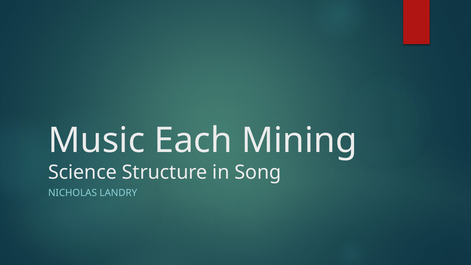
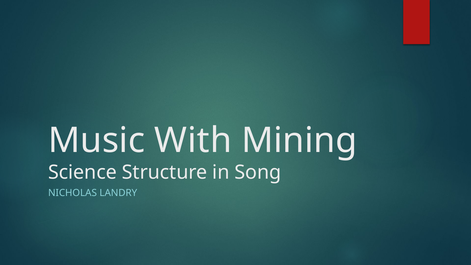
Each: Each -> With (193, 141)
